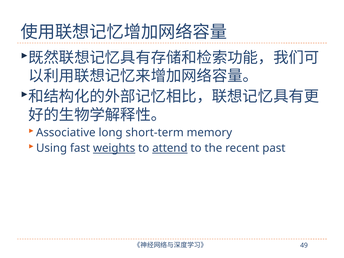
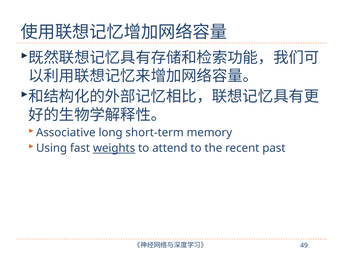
attend underline: present -> none (170, 148)
